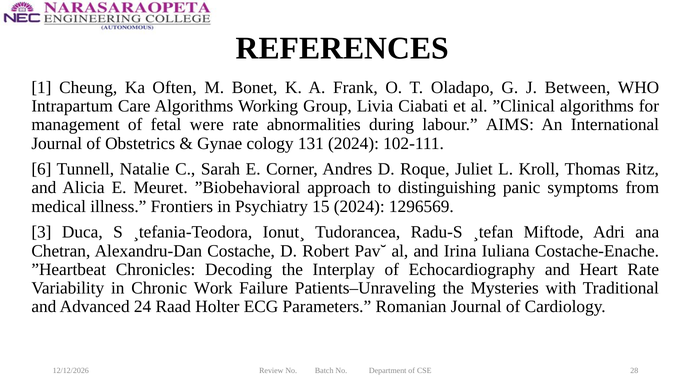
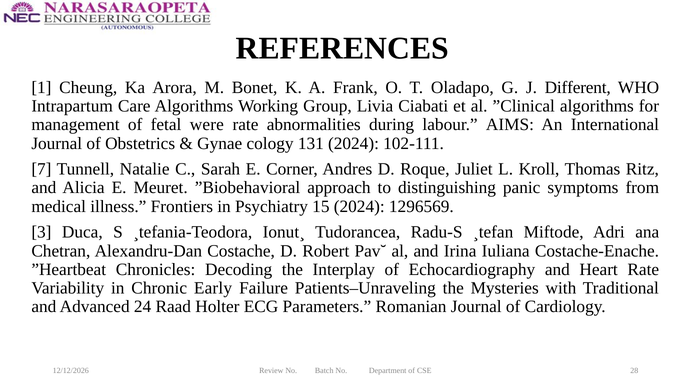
Often: Often -> Arora (175, 88)
Between: Between -> Different (578, 88)
6: 6 -> 7 (41, 169)
Work: Work -> Early (213, 289)
